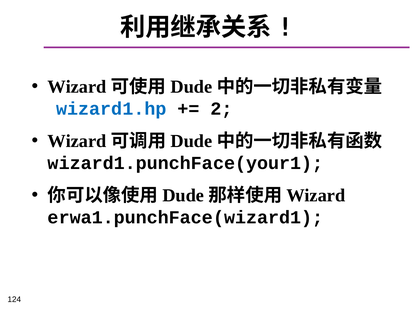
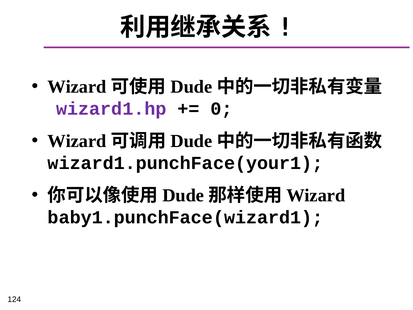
wizard1.hp colour: blue -> purple (111, 109)
2: 2 -> 0 (222, 109)
erwa1.punchFace(wizard1: erwa1.punchFace(wizard1 -> baby1.punchFace(wizard1 (185, 217)
